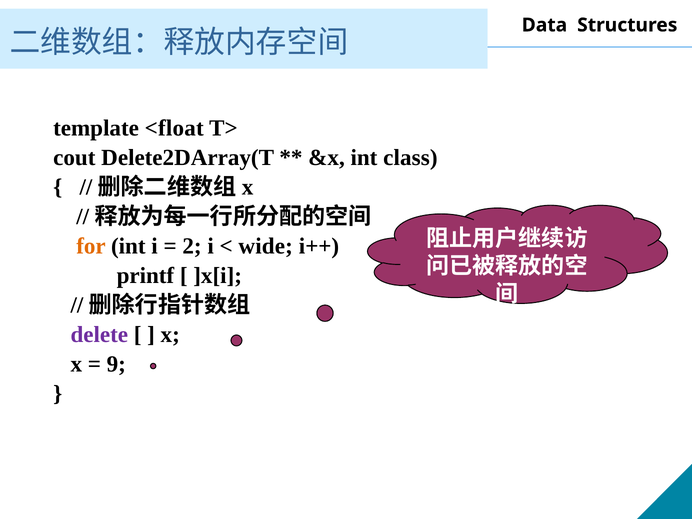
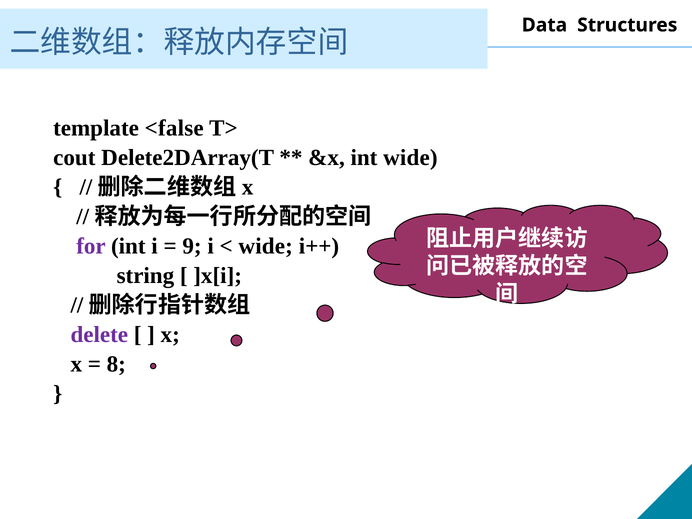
<float: <float -> <false (174, 128)
int class: class -> wide (410, 158)
for colour: orange -> purple (91, 246)
2: 2 -> 9 (192, 246)
printf: printf -> string (145, 276)
9: 9 -> 8 (116, 364)
